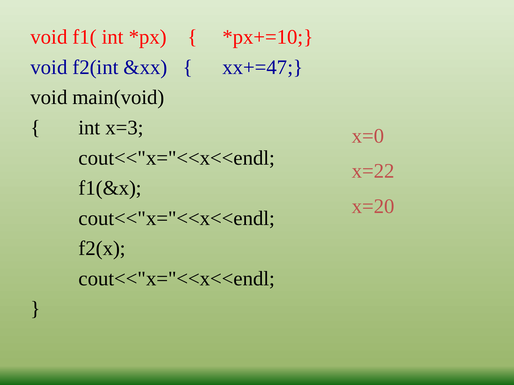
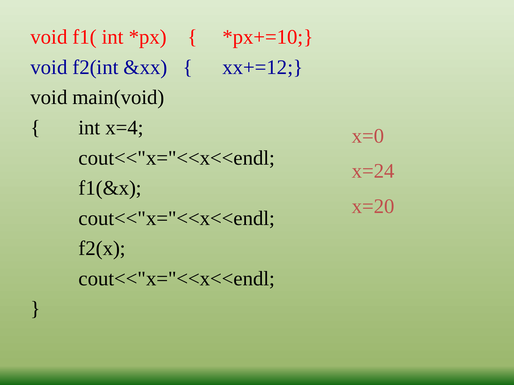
xx+=47: xx+=47 -> xx+=12 (263, 67)
x=3: x=3 -> x=4 (125, 128)
x=22: x=22 -> x=24 (373, 171)
